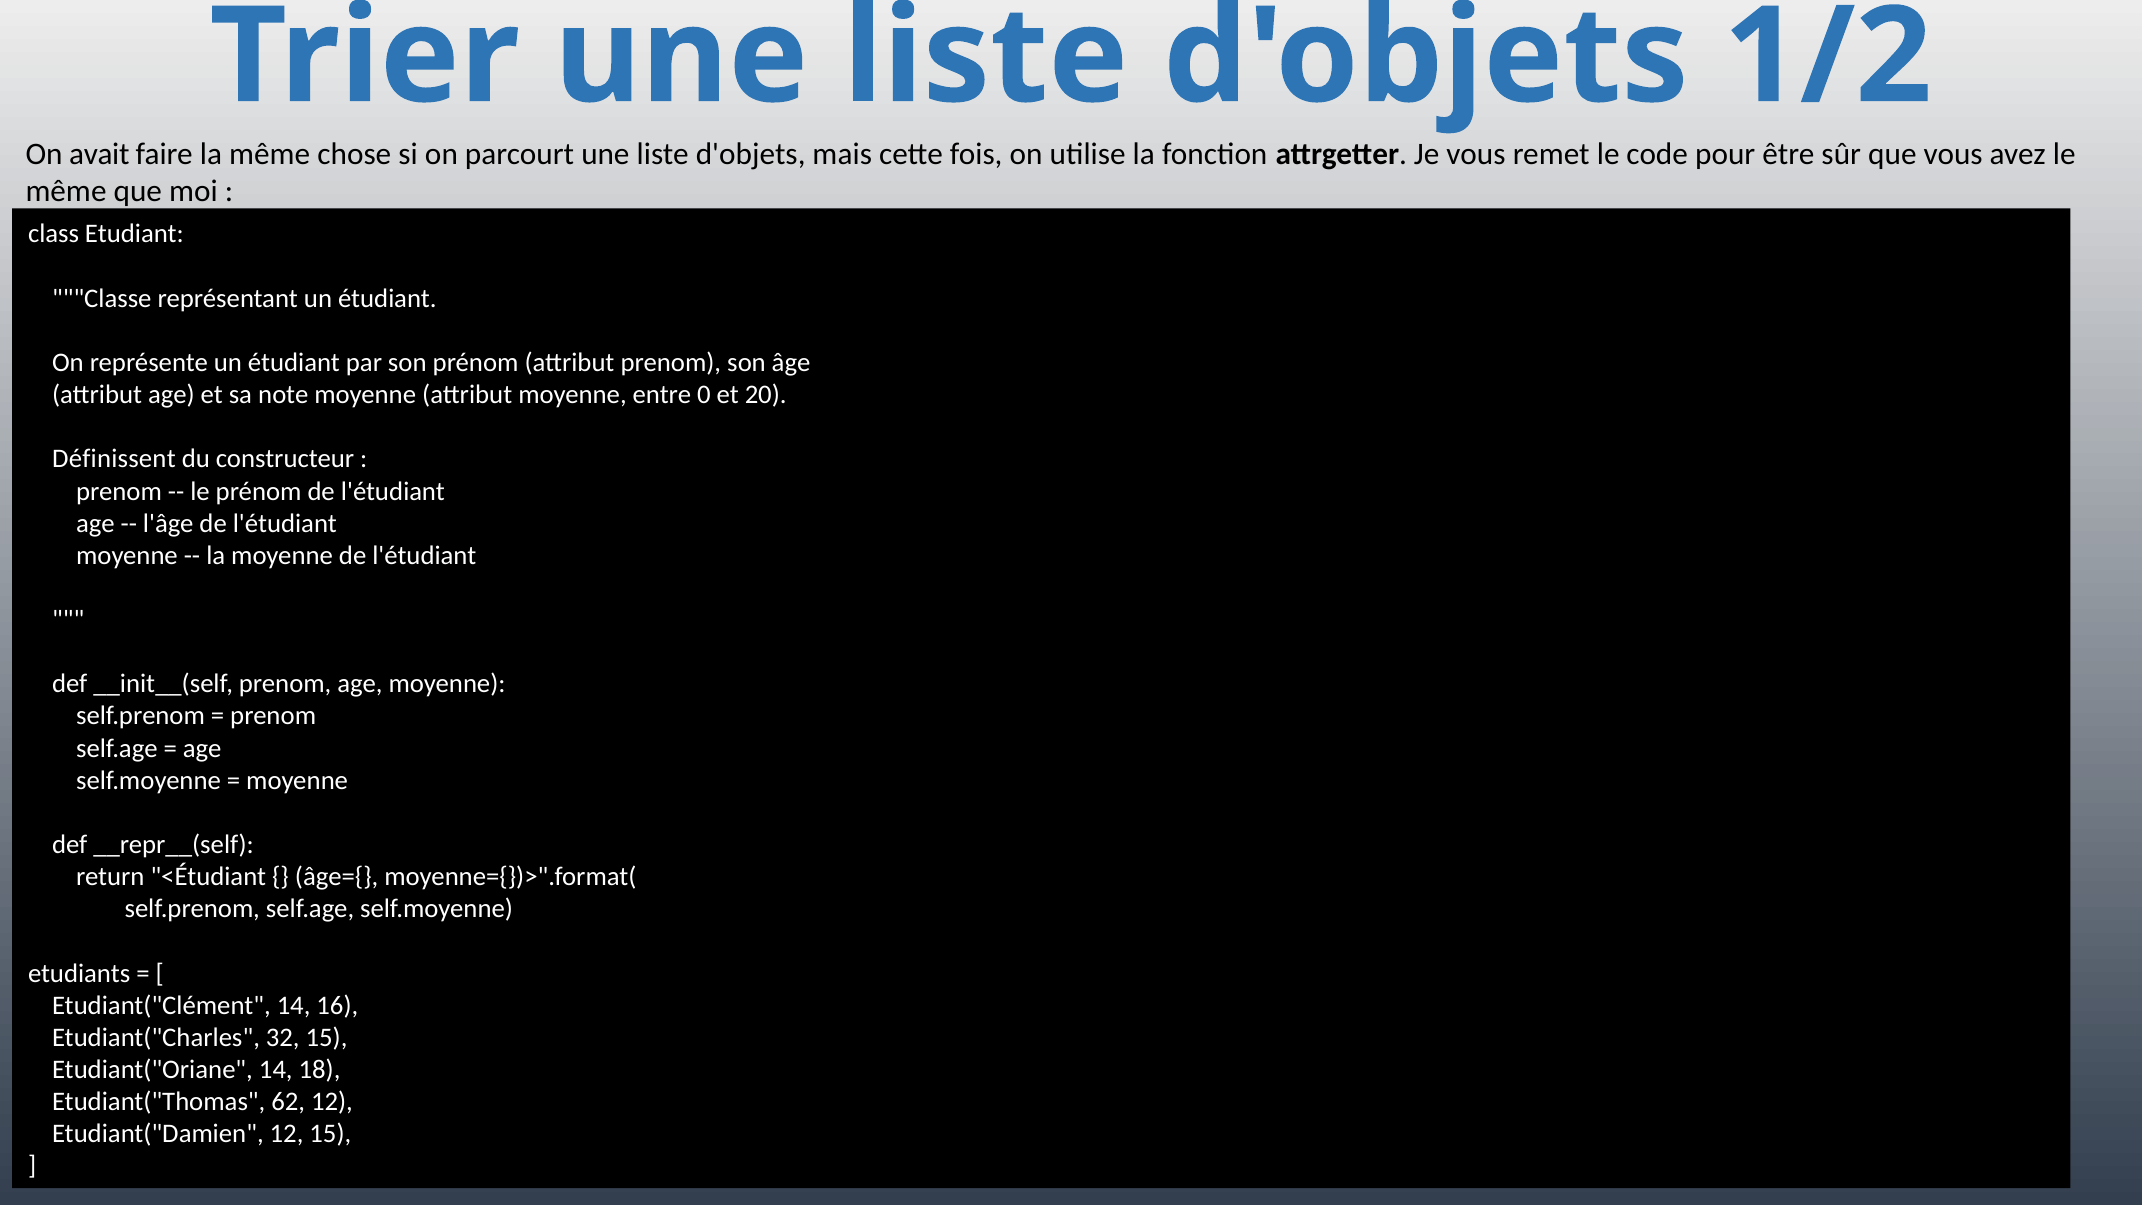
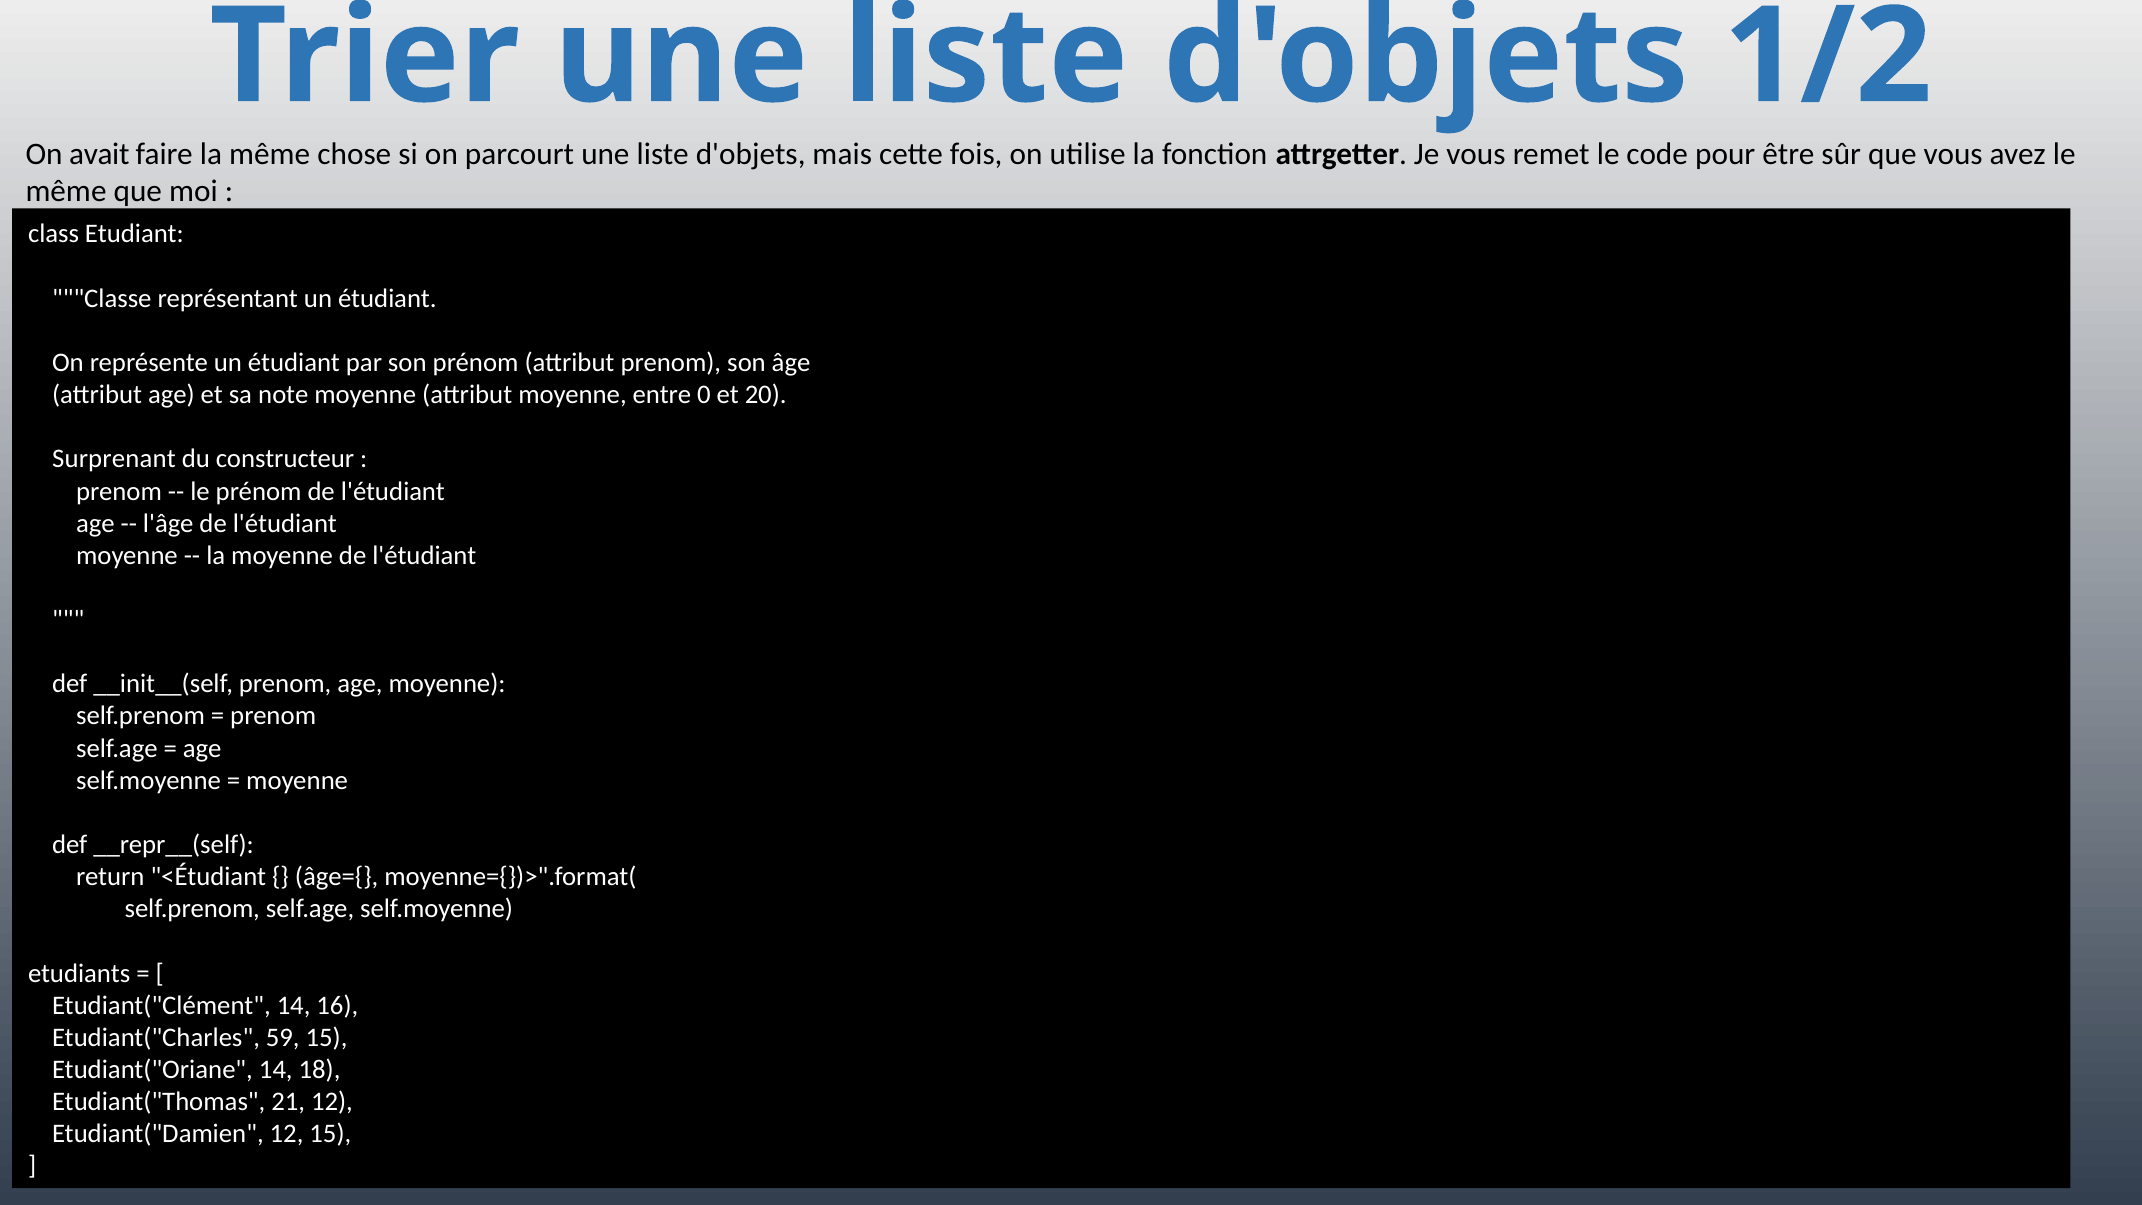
Définissent: Définissent -> Surprenant (114, 459)
32: 32 -> 59 (283, 1037)
62: 62 -> 21 (288, 1102)
